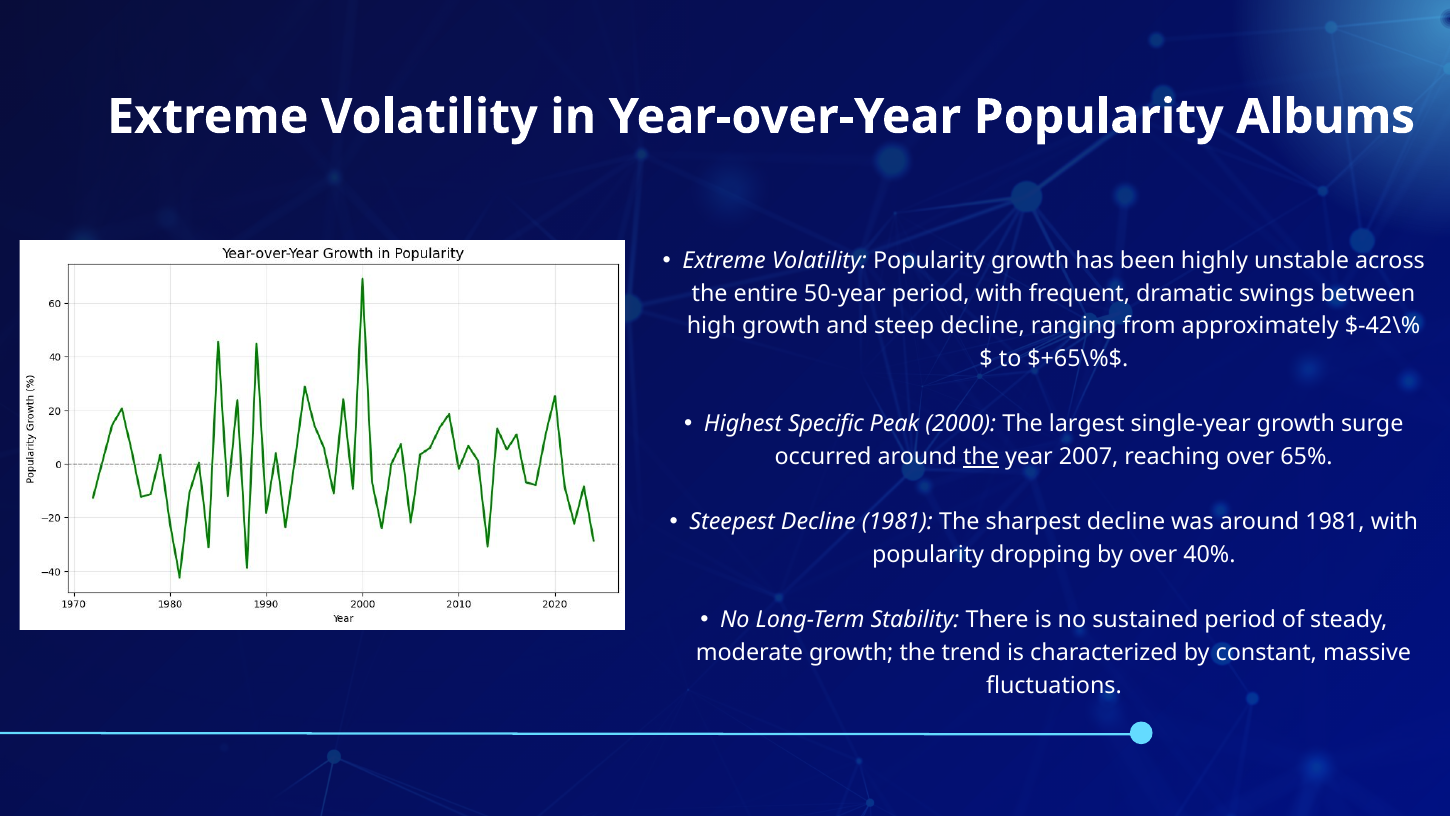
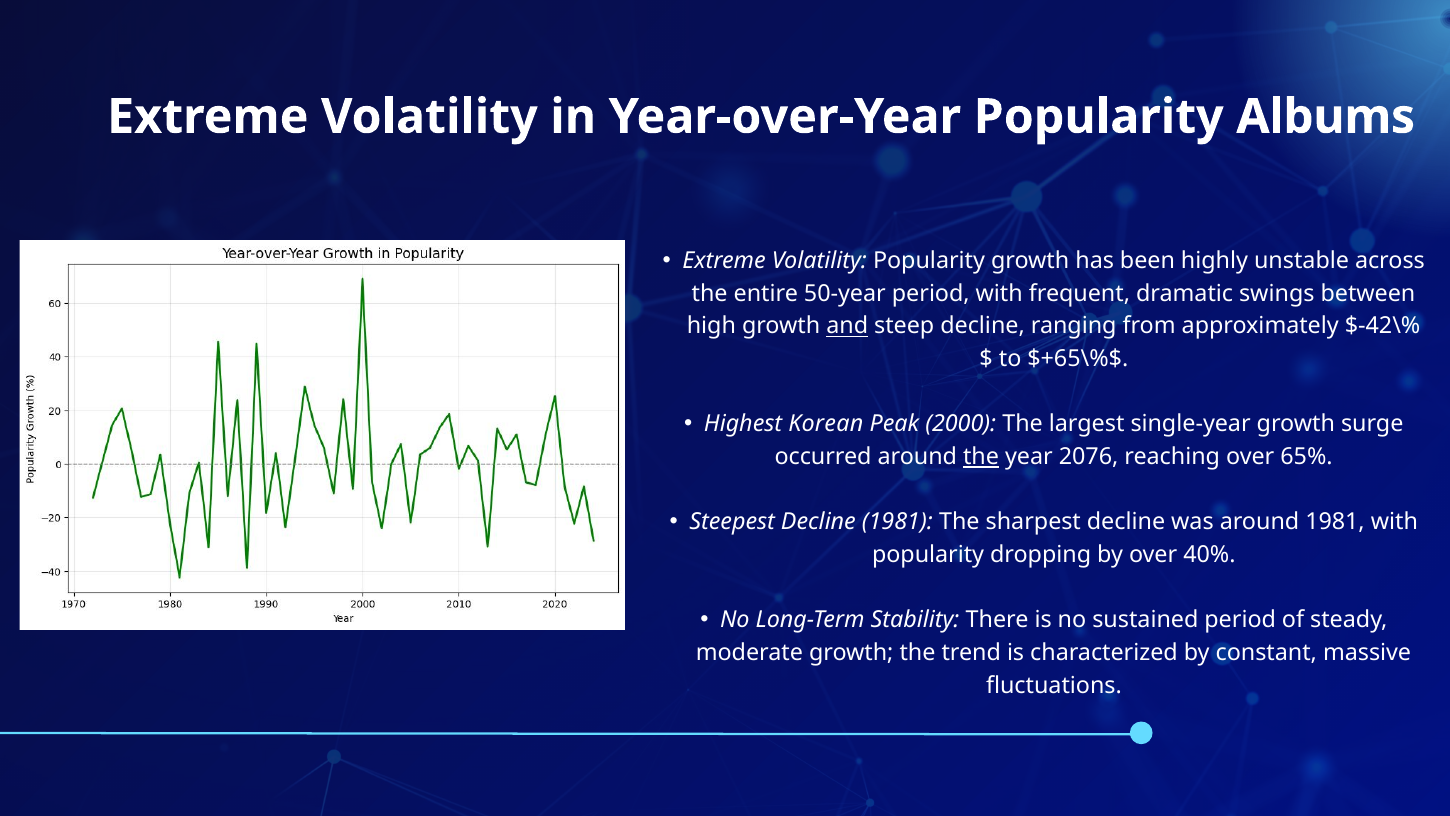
and underline: none -> present (847, 326)
Specific: Specific -> Korean (826, 424)
2007: 2007 -> 2076 (1089, 457)
